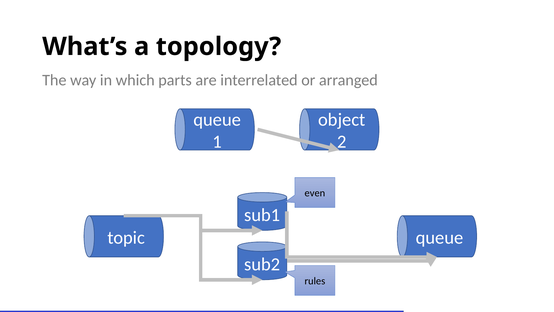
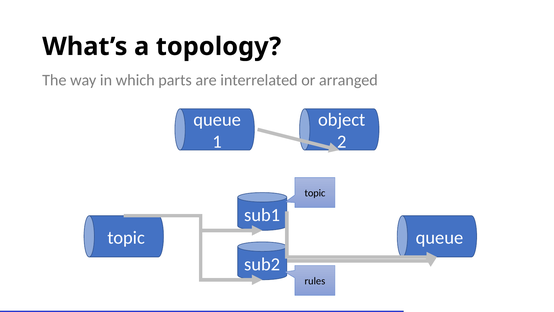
even: even -> topic (315, 193)
